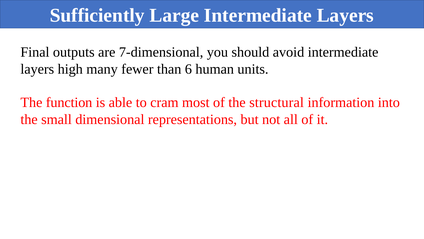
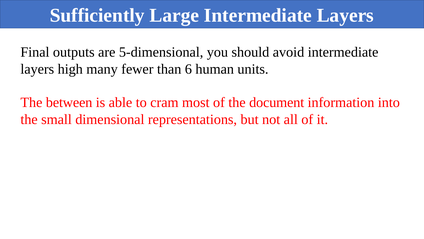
7-dimensional: 7-dimensional -> 5-dimensional (161, 52)
function: function -> between (69, 102)
structural: structural -> document (277, 102)
